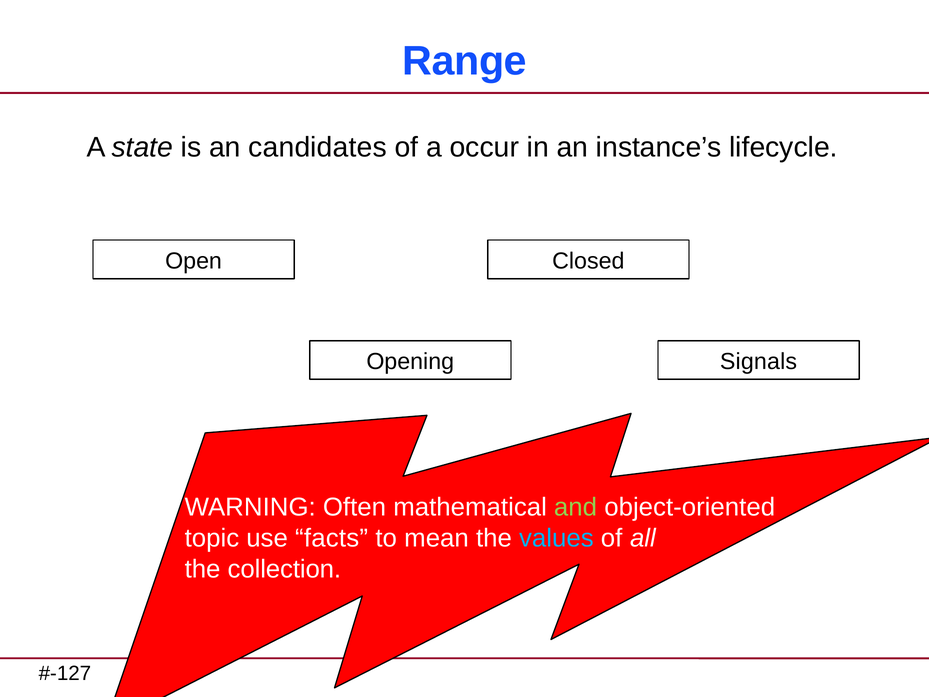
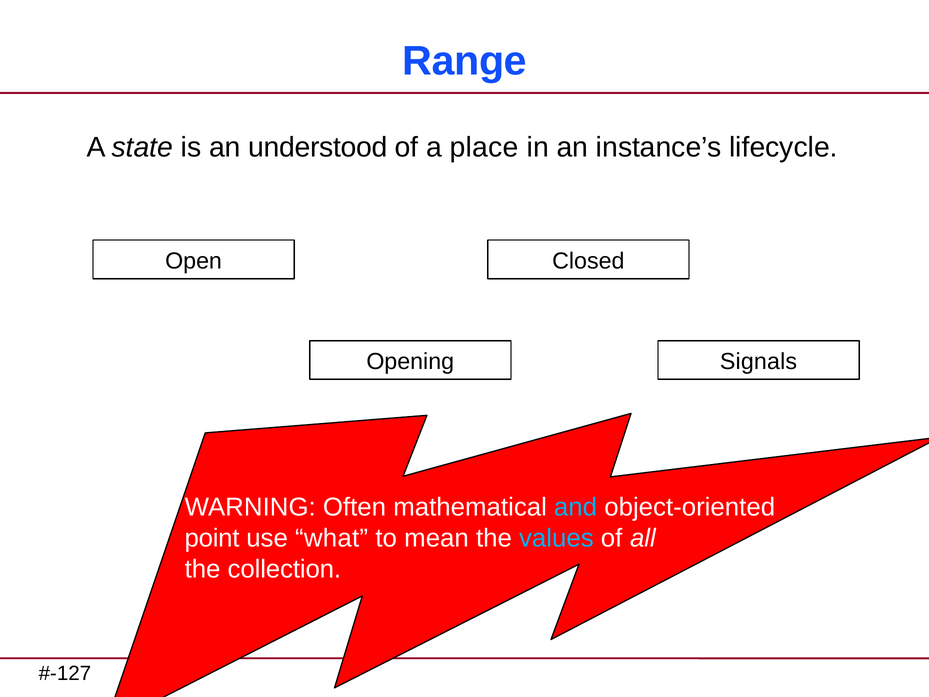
candidates: candidates -> understood (318, 147)
occur: occur -> place (484, 147)
and colour: light green -> light blue (576, 507)
topic: topic -> point (212, 538)
facts: facts -> what (332, 538)
